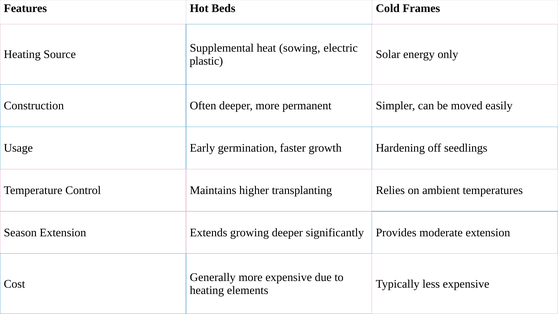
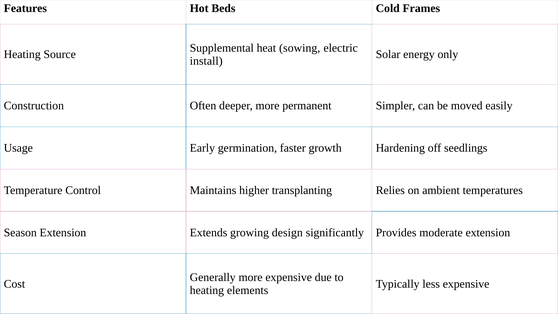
plastic: plastic -> install (206, 61)
growing deeper: deeper -> design (287, 232)
